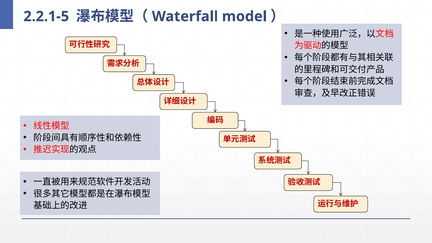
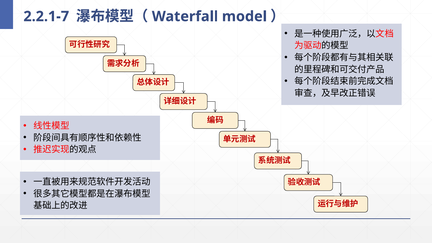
2.2.1-5: 2.2.1-5 -> 2.2.1-7 (46, 16)
